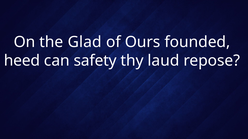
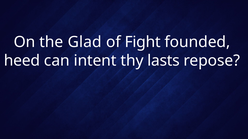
Ours: Ours -> Fight (143, 42)
safety: safety -> intent (95, 61)
laud: laud -> lasts (164, 61)
